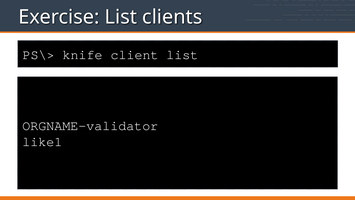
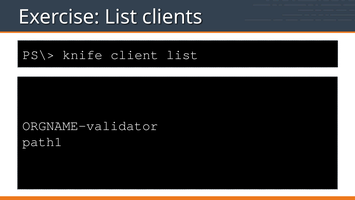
like1: like1 -> path1 (42, 142)
